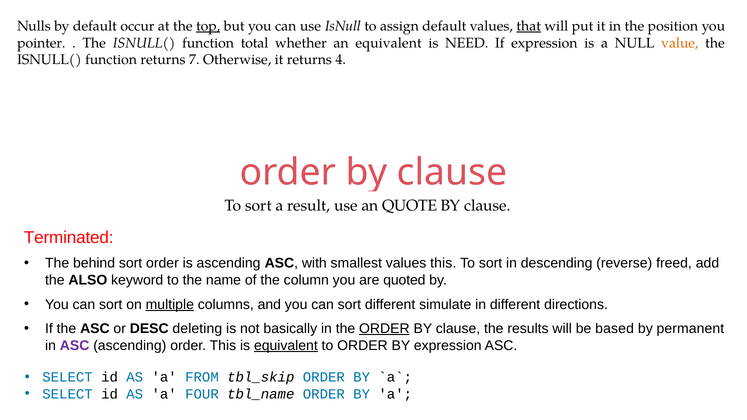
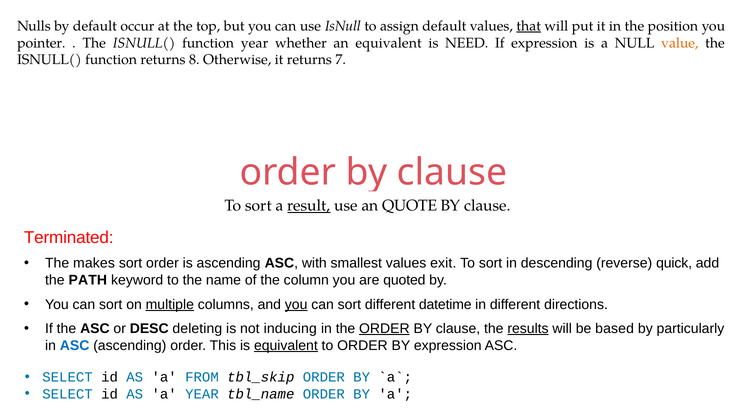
top underline: present -> none (208, 26)
function total: total -> year (254, 43)
7: 7 -> 8 (194, 60)
4: 4 -> 7 (341, 60)
result underline: none -> present (309, 206)
behind: behind -> makes (94, 263)
values this: this -> exit (443, 263)
freed: freed -> quick (674, 263)
ALSO: ALSO -> PATH (88, 280)
you underline: none -> present (296, 305)
simulate: simulate -> datetime (445, 305)
basically: basically -> inducing (290, 329)
results underline: none -> present (528, 329)
permanent: permanent -> particularly (690, 329)
ASC colour: purple -> blue (75, 346)
a FOUR: FOUR -> YEAR (202, 394)
